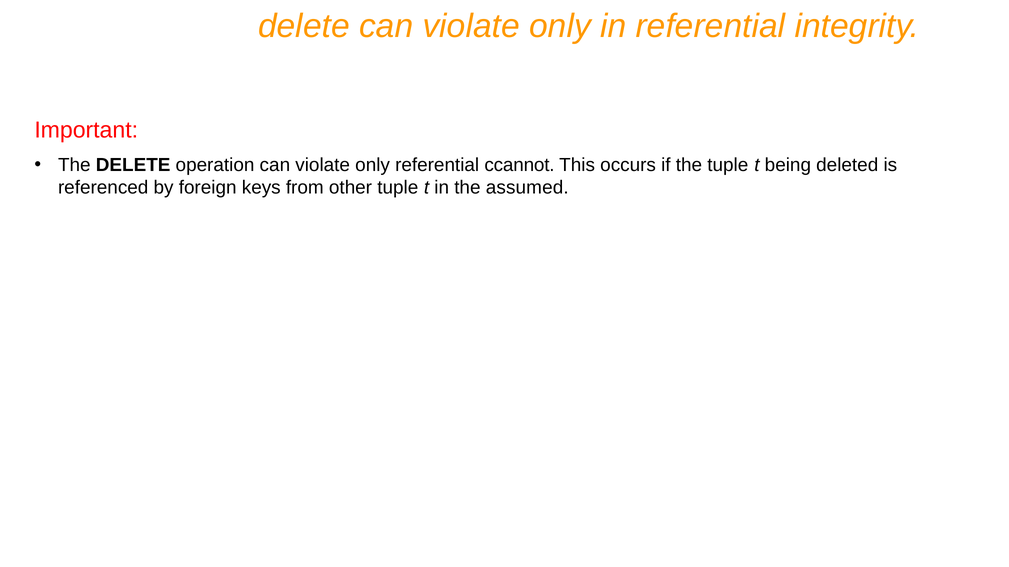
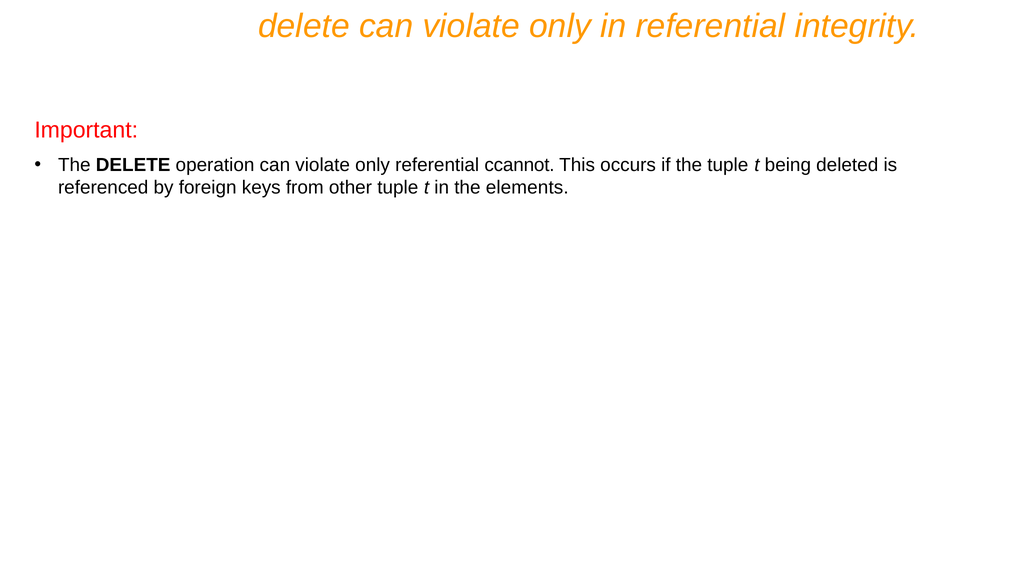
assumed: assumed -> elements (527, 188)
